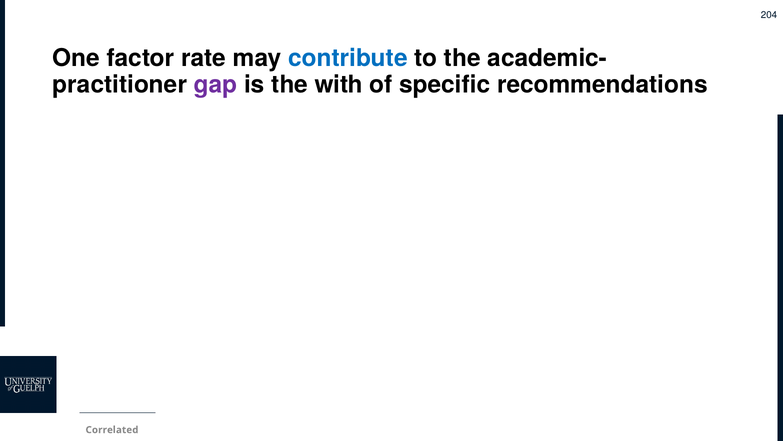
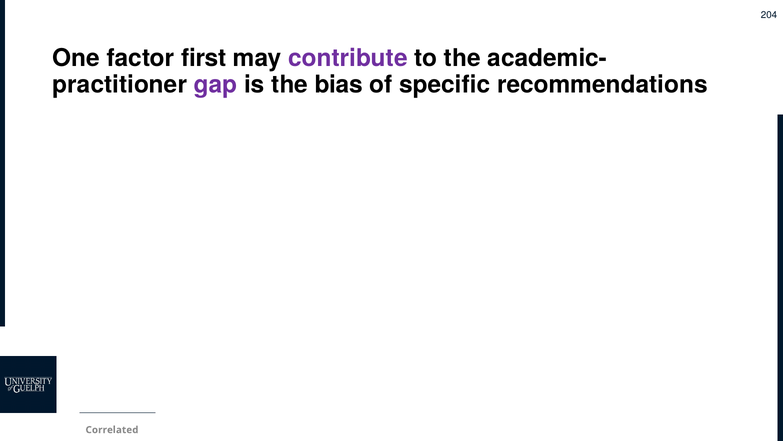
rate: rate -> first (204, 58)
contribute colour: blue -> purple (348, 58)
with: with -> bias (339, 84)
